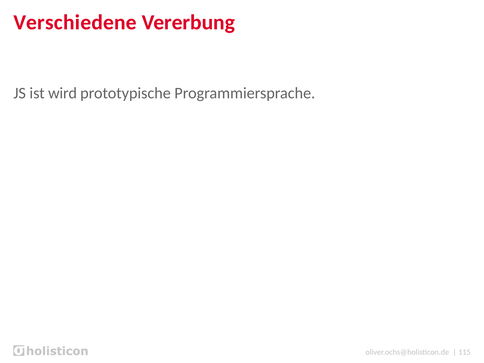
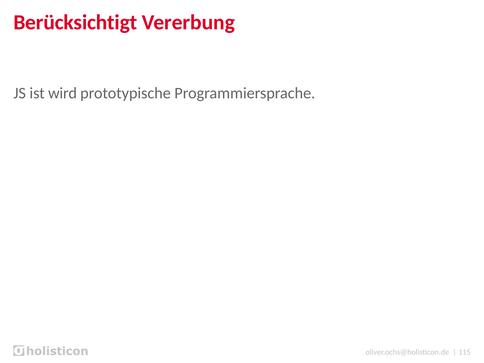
Verschiedene: Verschiedene -> Berücksichtigt (75, 22)
